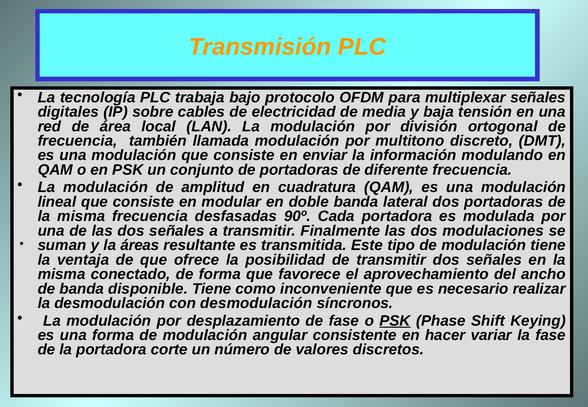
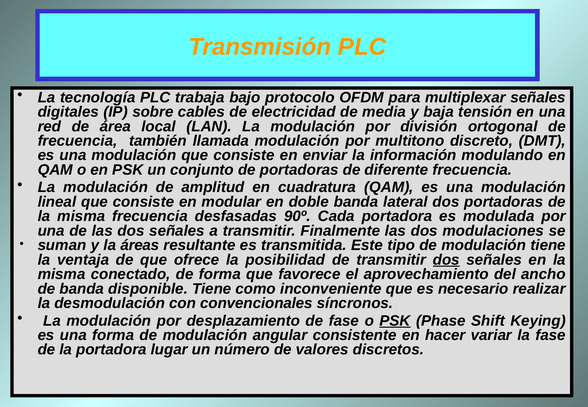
dos underline: none -> present (446, 260)
con desmodulación: desmodulación -> convencionales (256, 303)
corte: corte -> lugar (169, 350)
